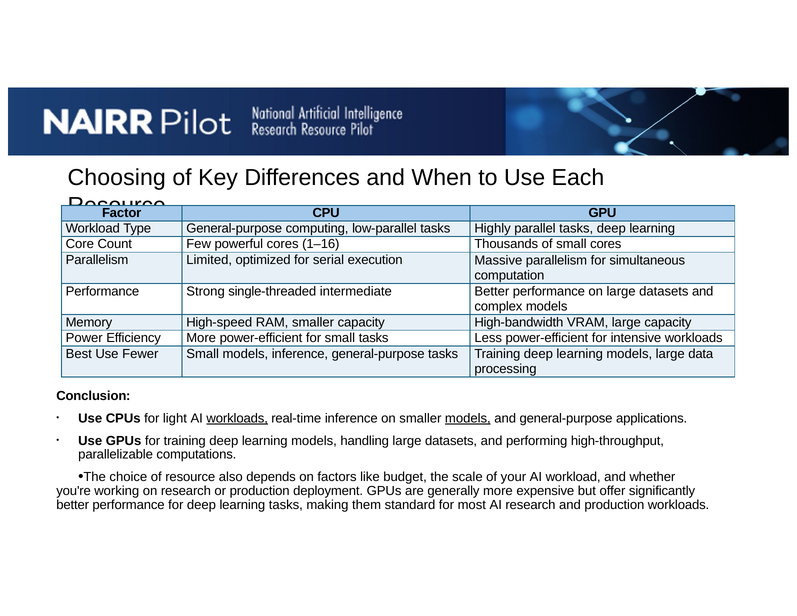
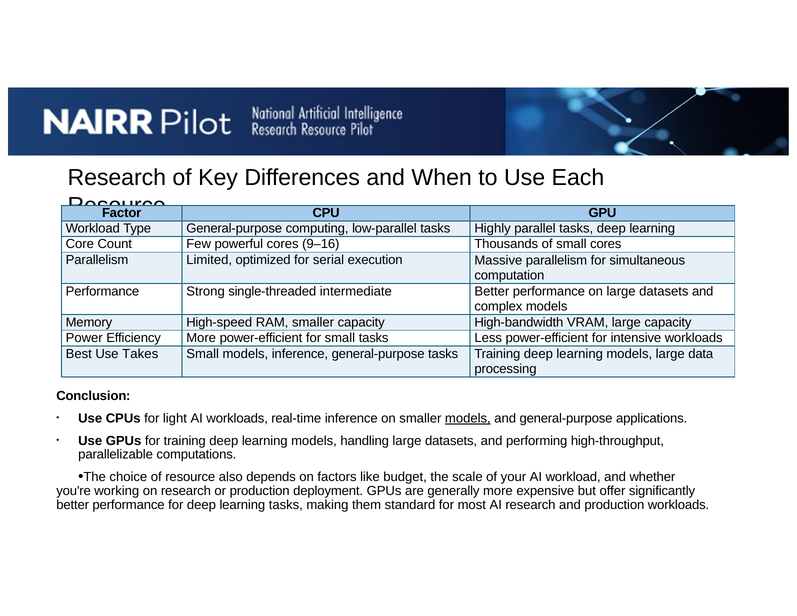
Choosing: Choosing -> Research (117, 178)
1–16: 1–16 -> 9–16 (321, 244)
Fewer: Fewer -> Takes (140, 354)
workloads underline: present -> none (237, 418)
